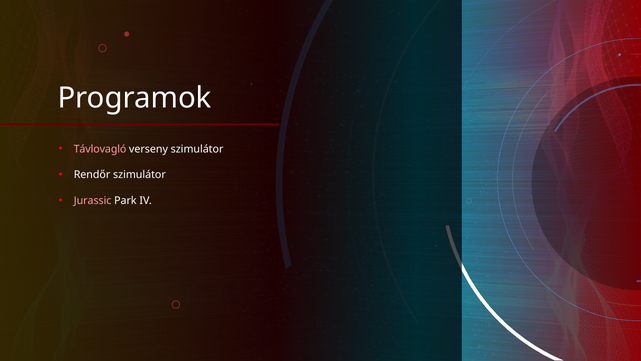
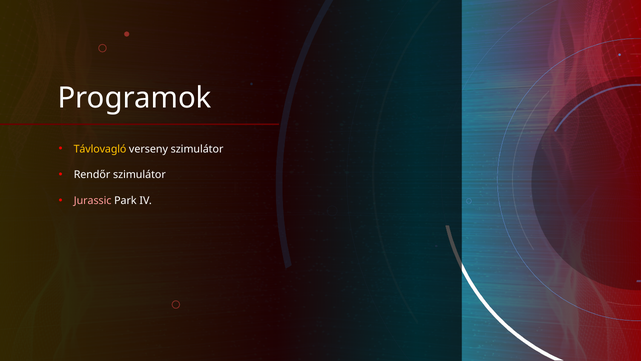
Távlovagló colour: pink -> yellow (100, 149)
